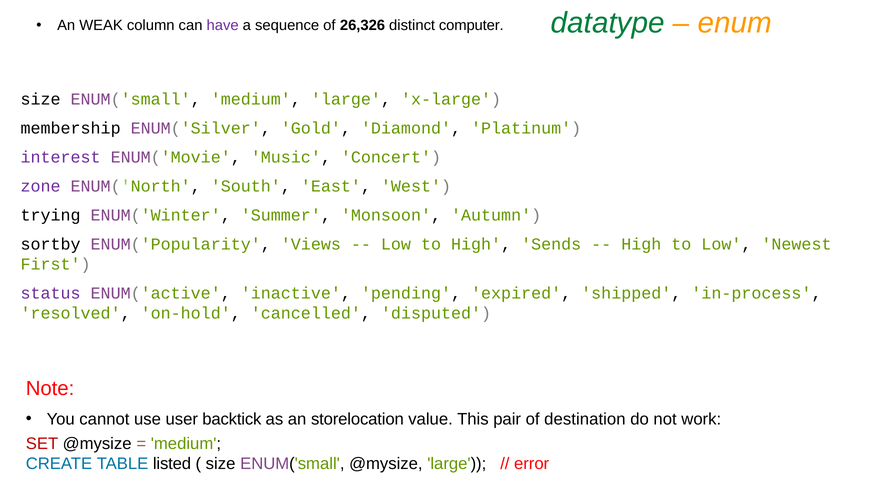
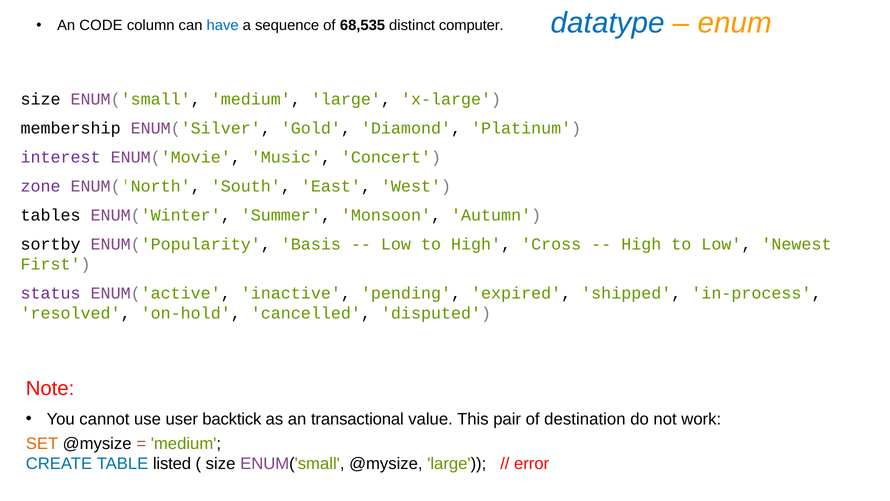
datatype colour: green -> blue (608, 23)
WEAK: WEAK -> CODE (101, 25)
have colour: purple -> blue (223, 25)
26,326: 26,326 -> 68,535 (363, 25)
trying: trying -> tables (51, 215)
Views: Views -> Basis (311, 244)
Sends: Sends -> Cross (551, 244)
storelocation: storelocation -> transactional (357, 419)
SET colour: red -> orange (42, 443)
